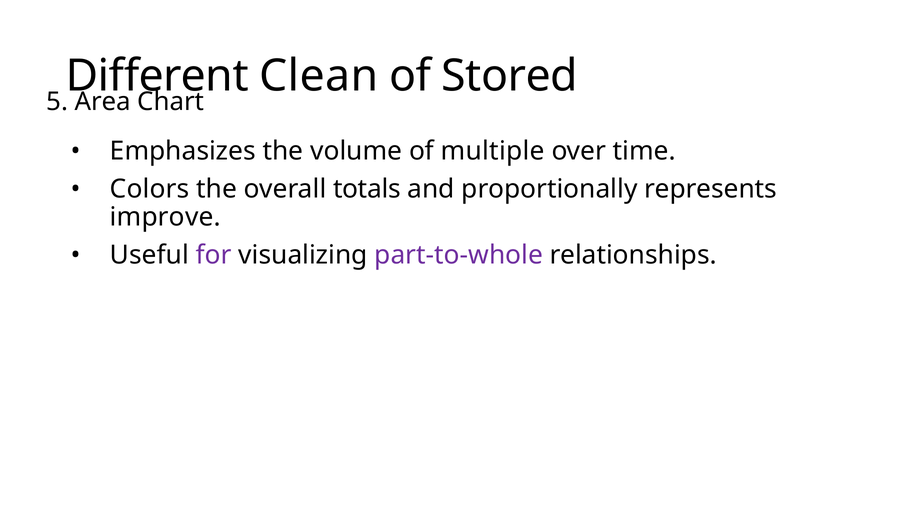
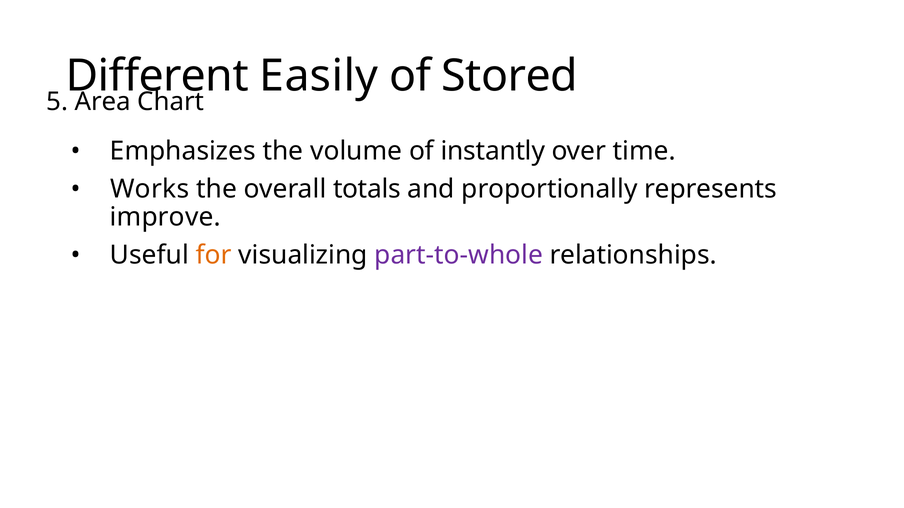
Clean: Clean -> Easily (319, 76)
multiple: multiple -> instantly (493, 151)
Colors: Colors -> Works (150, 189)
for colour: purple -> orange (214, 255)
